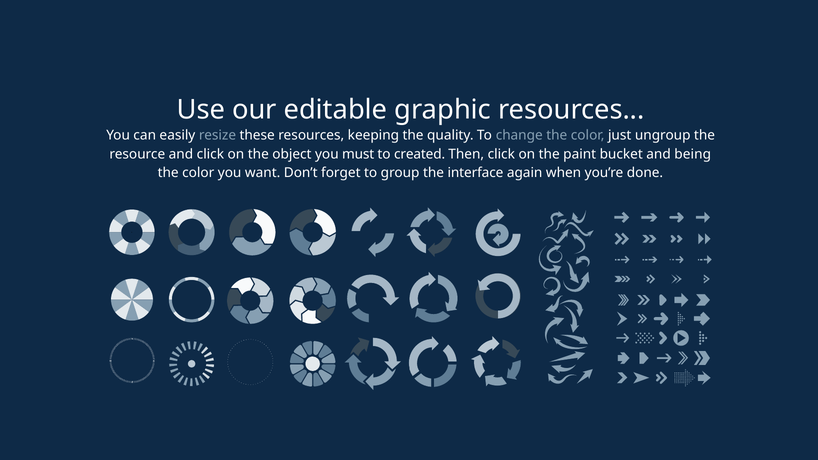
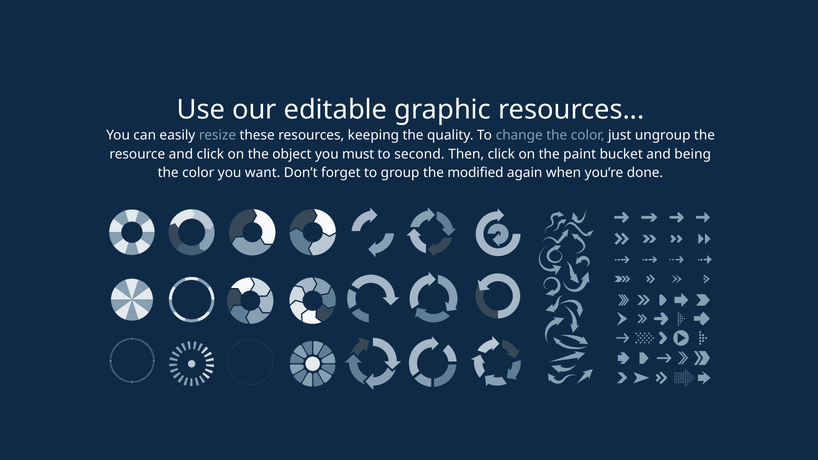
created: created -> second (419, 154)
interface: interface -> modified (475, 173)
